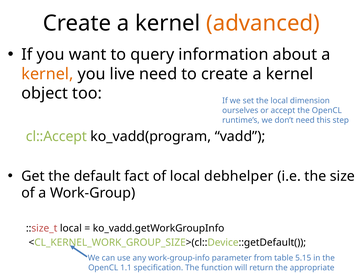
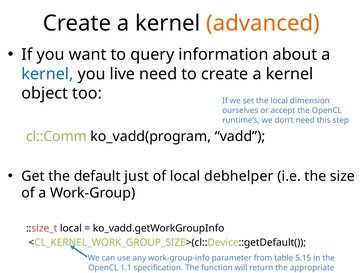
kernel colour: orange -> blue (47, 74)
cl::Accept: cl::Accept -> cl::Comm (56, 136)
fact: fact -> just (137, 176)
